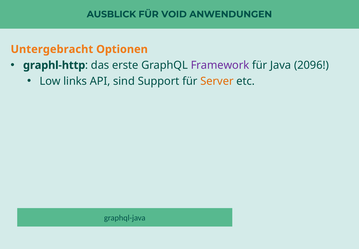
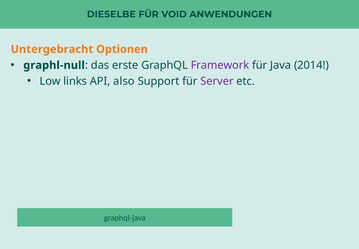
AUSBLICK: AUSBLICK -> DIESELBE (111, 14)
graphl-http: graphl-http -> graphl-null (54, 65)
2096: 2096 -> 2014 (311, 65)
sind: sind -> also (124, 81)
Server colour: orange -> purple (217, 81)
